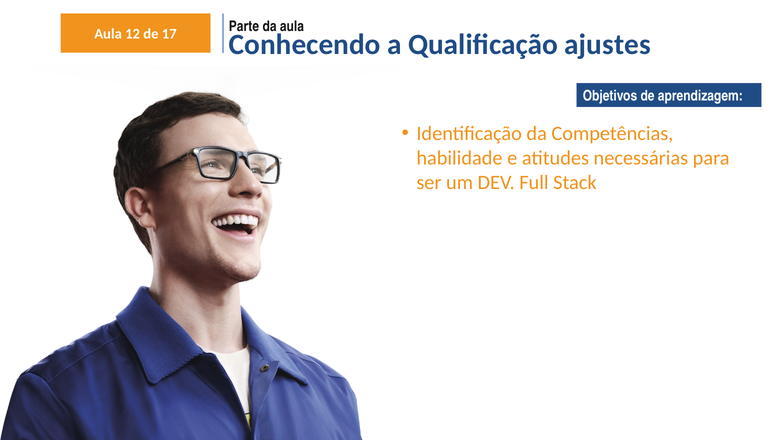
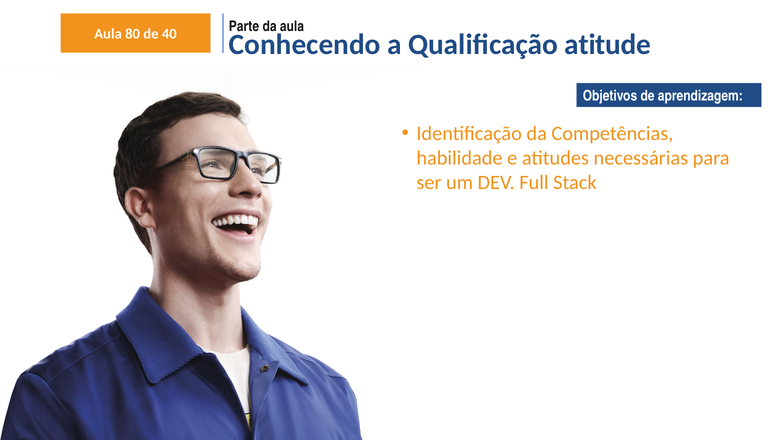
12: 12 -> 80 (133, 34)
17: 17 -> 40 (169, 34)
ajustes: ajustes -> atitude (608, 45)
